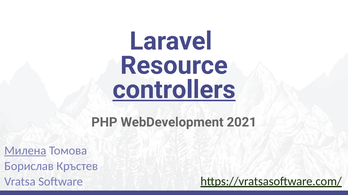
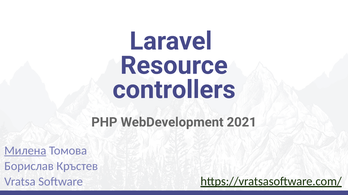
controllers underline: present -> none (174, 90)
